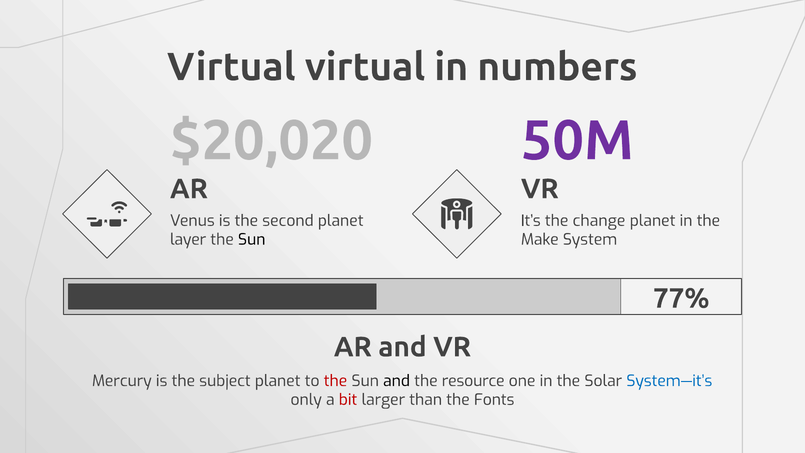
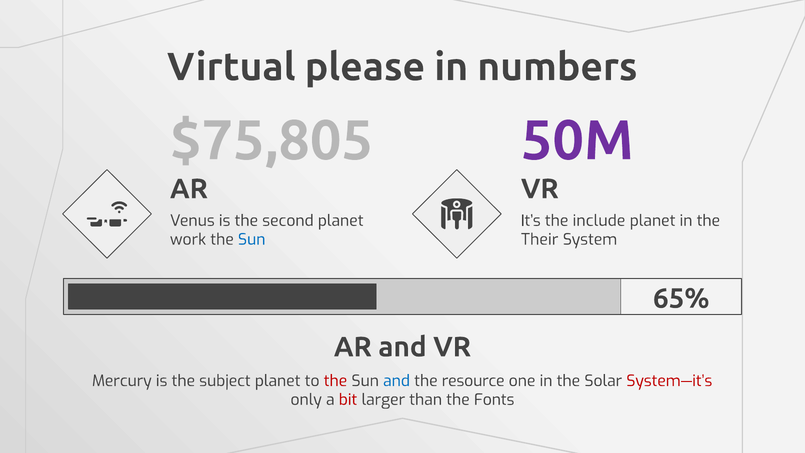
Virtual virtual: virtual -> please (365, 67)
$20,020: $20,020 -> $75,805 (271, 141)
change: change -> include (599, 221)
layer: layer -> work (188, 239)
Sun colour: black -> blue (252, 239)
Make: Make -> Their (540, 239)
77%: 77% -> 65% (681, 298)
and colour: black -> blue (397, 381)
System—it’s colour: blue -> red (669, 381)
